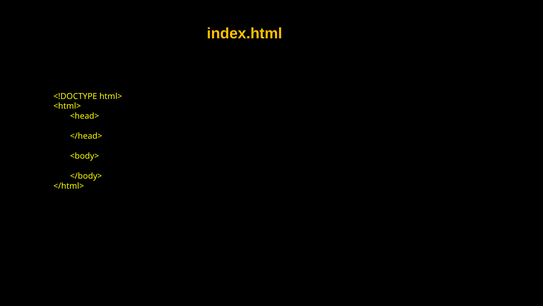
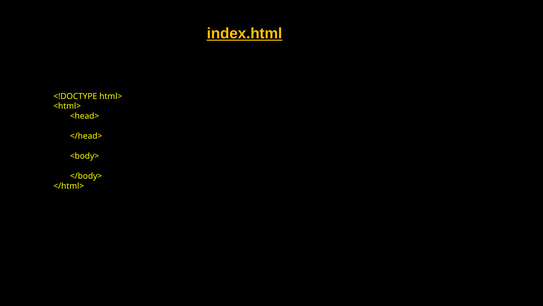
index.html underline: none -> present (244, 34)
